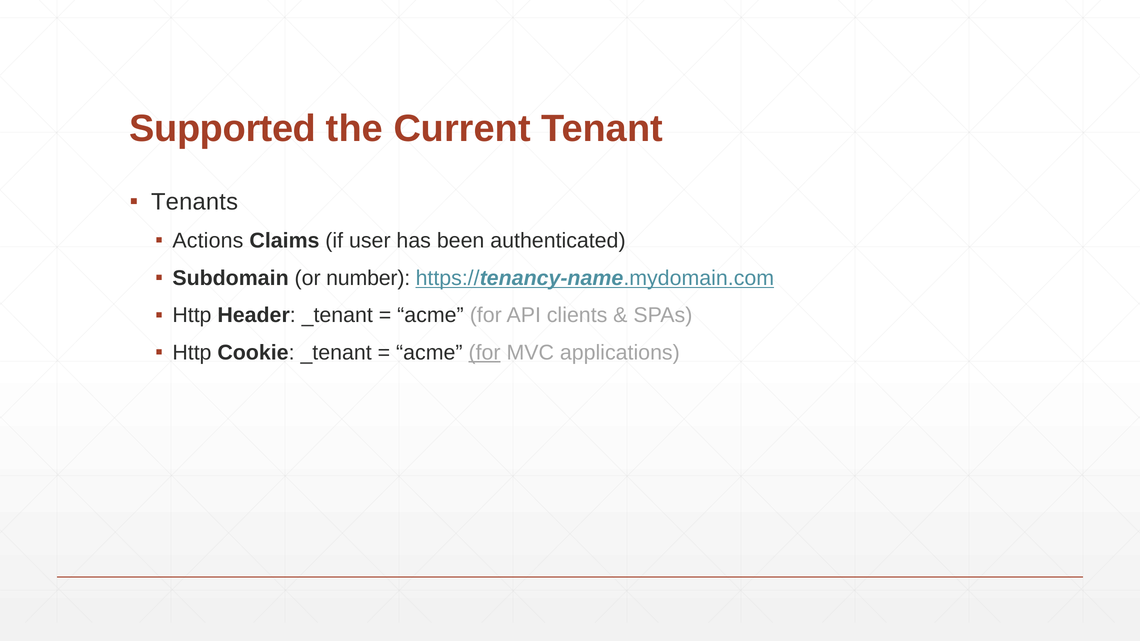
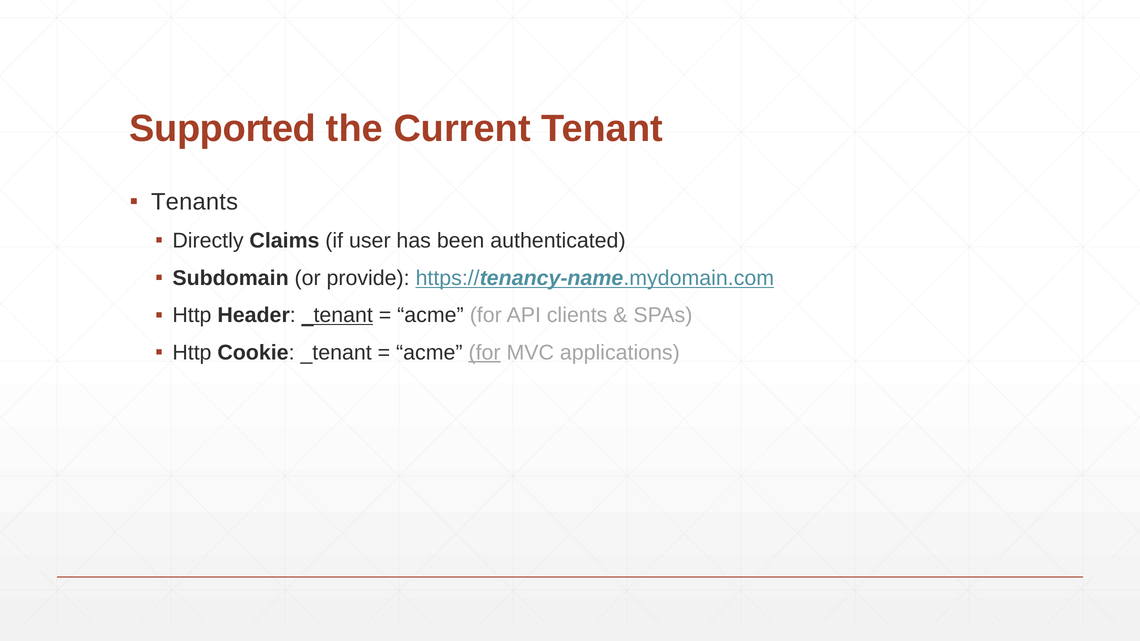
Actions: Actions -> Directly (208, 241)
number: number -> provide (368, 278)
_tenant underline: none -> present (337, 315)
